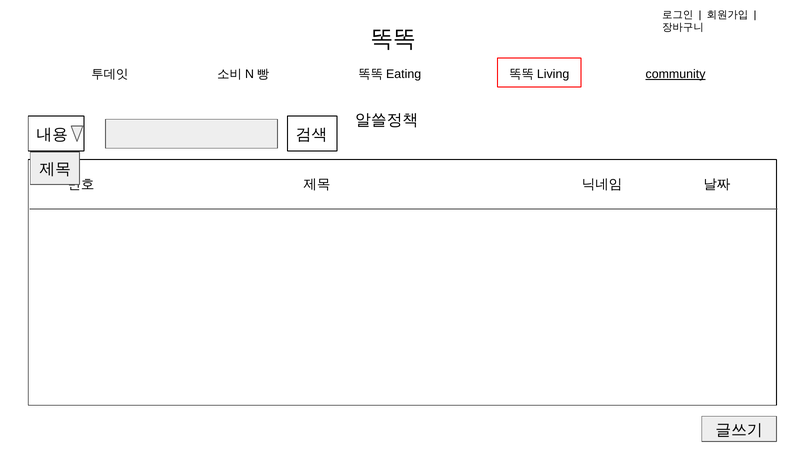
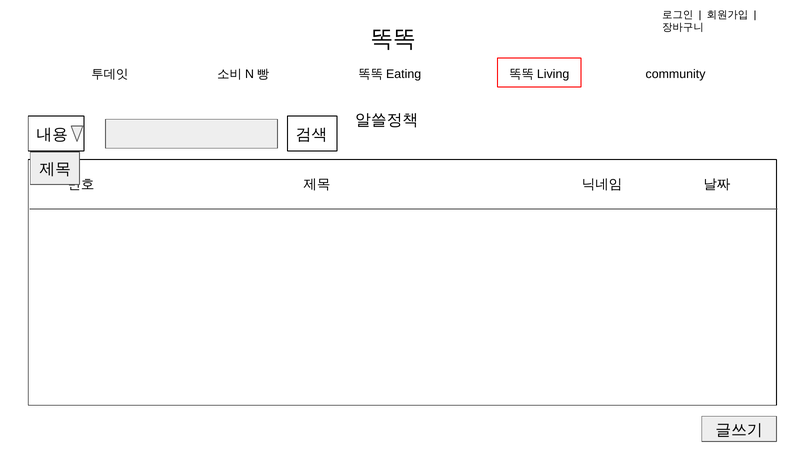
community underline: present -> none (676, 74)
